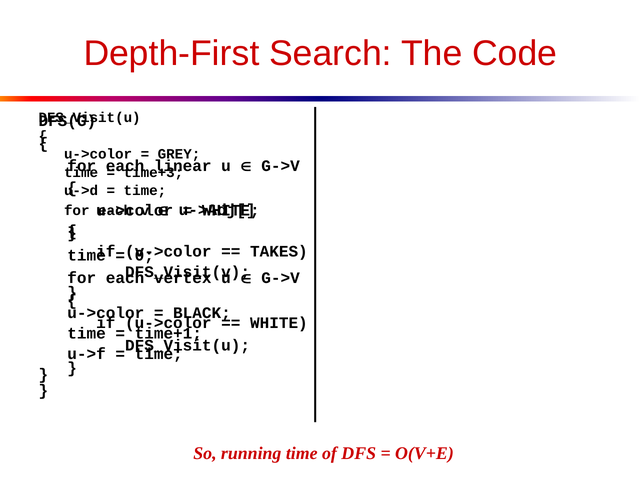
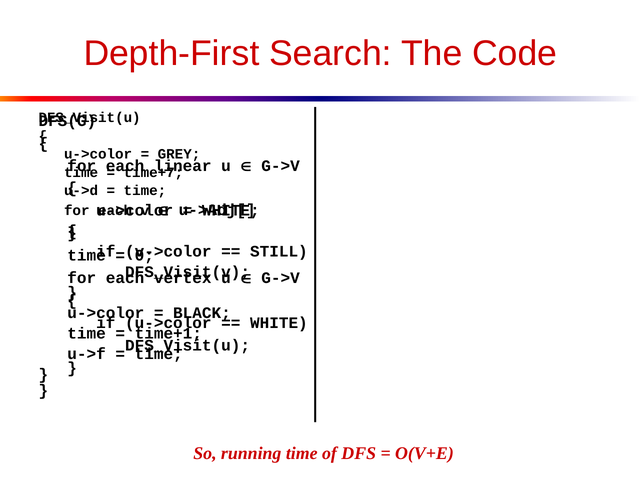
time+3: time+3 -> time+7 (153, 172)
TAKES: TAKES -> STILL (279, 251)
